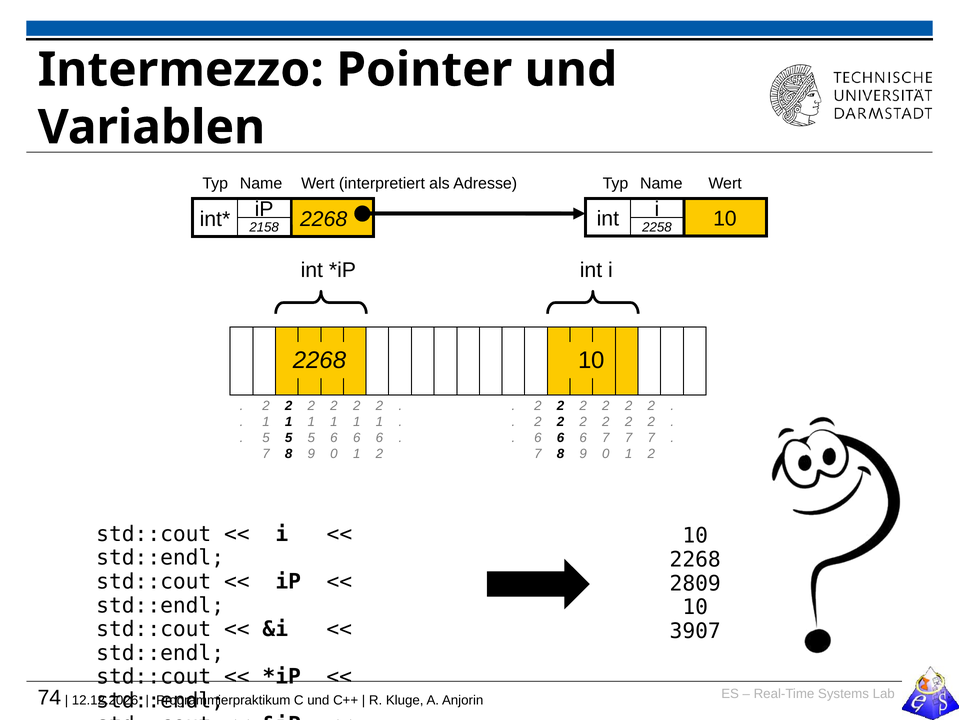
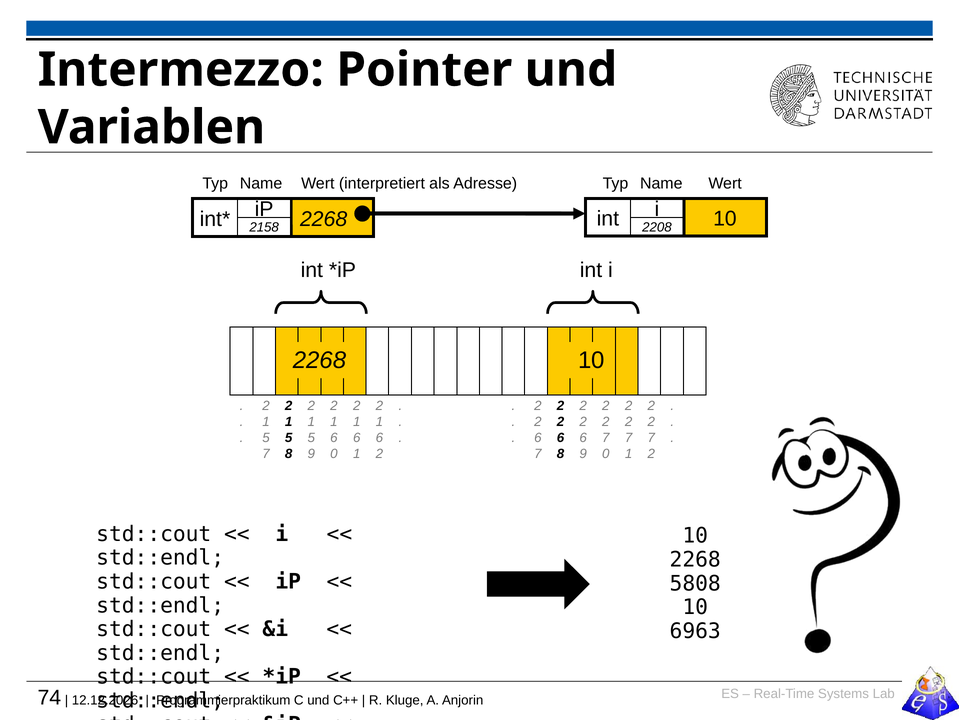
2258: 2258 -> 2208 (657, 227)
2809: 2809 -> 5808 (695, 583)
3907: 3907 -> 6963 (695, 630)
